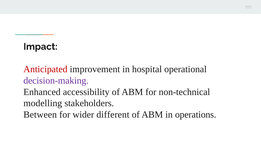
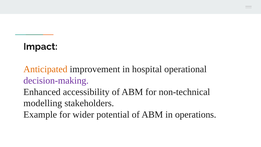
Anticipated colour: red -> orange (45, 69)
Between: Between -> Example (40, 114)
different: different -> potential (113, 114)
